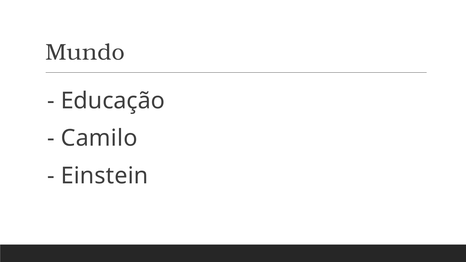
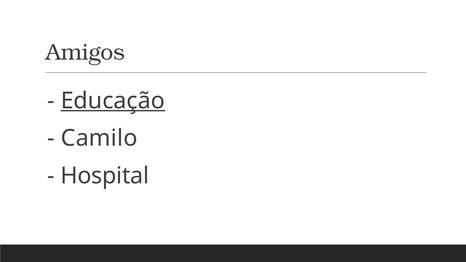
Mundo: Mundo -> Amigos (85, 52)
Educação underline: none -> present (113, 101)
Einstein: Einstein -> Hospital (105, 176)
